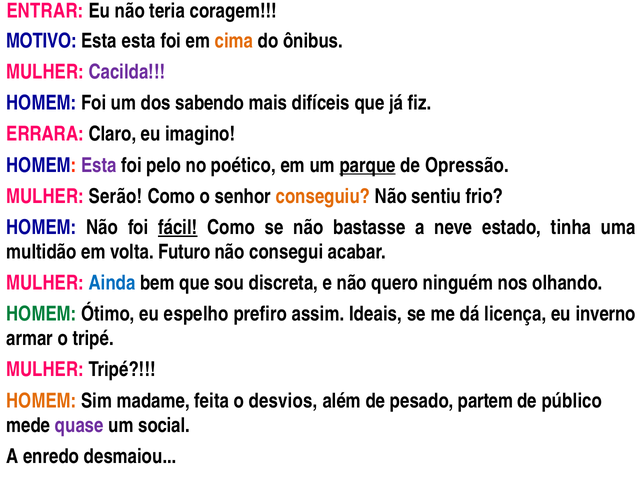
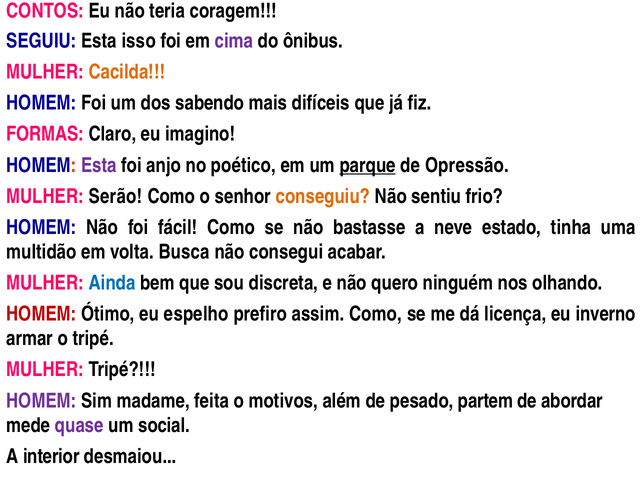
ENTRAR: ENTRAR -> CONTOS (45, 11)
MOTIVO: MOTIVO -> SEGUIU (41, 41)
Esta esta: esta -> isso (139, 41)
cima colour: orange -> purple (234, 41)
Cacilda colour: purple -> orange (127, 72)
ERRARA: ERRARA -> FORMAS (45, 134)
pelo: pelo -> anjo (164, 165)
fácil underline: present -> none (178, 227)
Futuro: Futuro -> Busca (184, 252)
HOMEM colour: green -> red (41, 314)
assim Ideais: Ideais -> Como (376, 314)
HOMEM colour: orange -> purple (41, 401)
desvios: desvios -> motivos (283, 401)
público: público -> abordar (572, 401)
enredo: enredo -> interior (51, 457)
